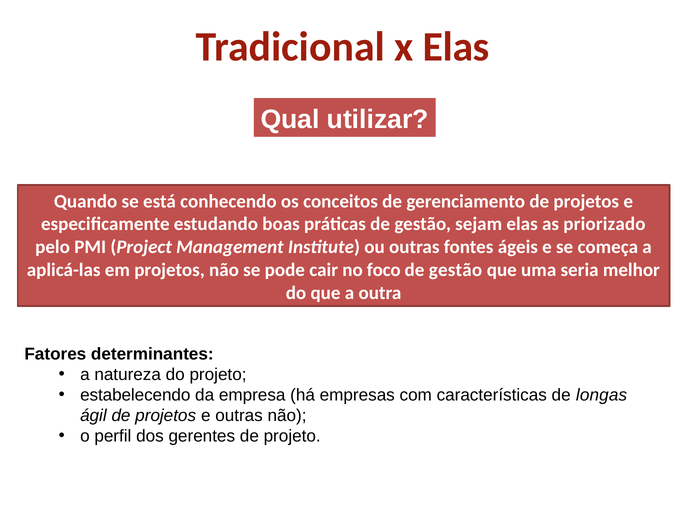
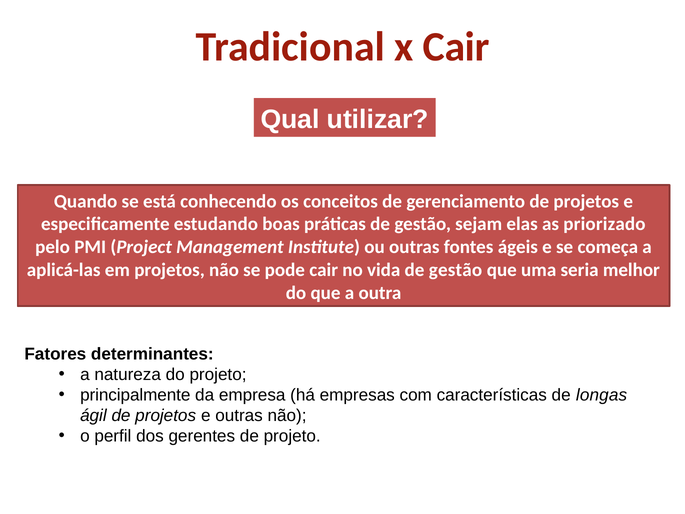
x Elas: Elas -> Cair (456, 47)
foco: foco -> vida (384, 270)
estabelecendo: estabelecendo -> principalmente (135, 395)
